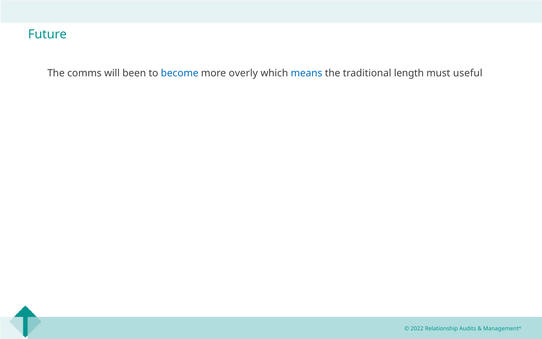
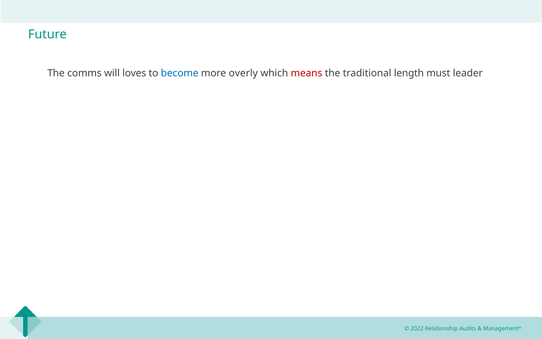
been: been -> loves (134, 73)
means colour: blue -> red (307, 73)
useful: useful -> leader (468, 73)
